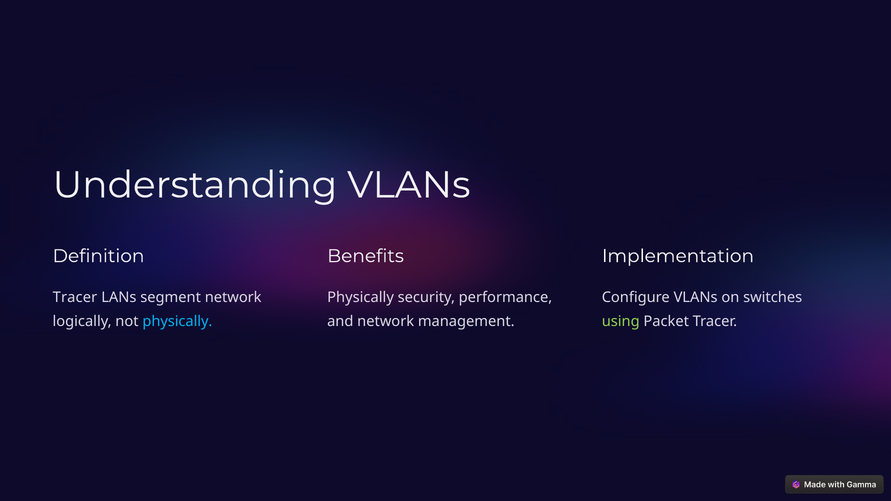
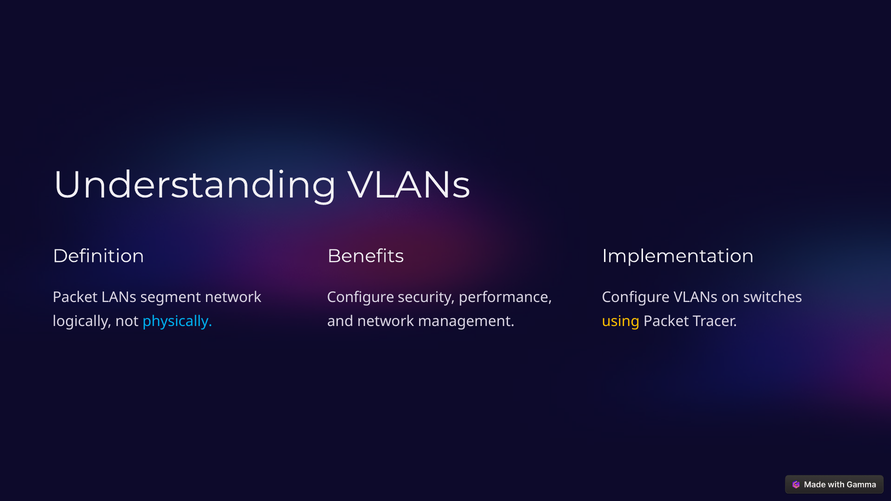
Tracer: Tracer -> Packet (75, 298)
Physically: Physically -> Configure (361, 298)
using colour: light green -> yellow (621, 321)
